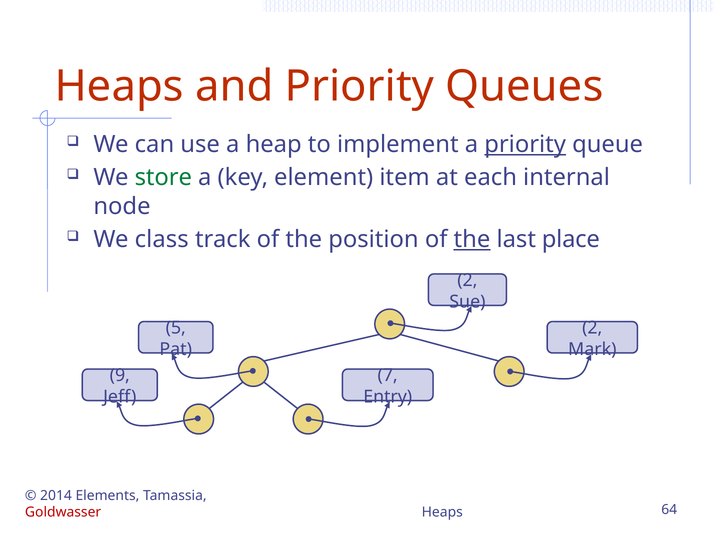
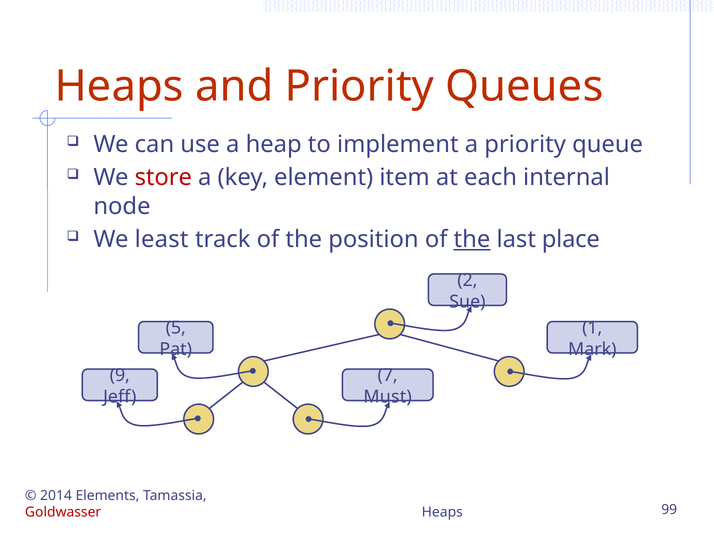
priority underline: present -> none (525, 144)
store colour: green -> red (163, 178)
class: class -> least (162, 240)
2: 2 -> 1 (592, 328)
Entry: Entry -> Must (388, 397)
64: 64 -> 99 (669, 510)
